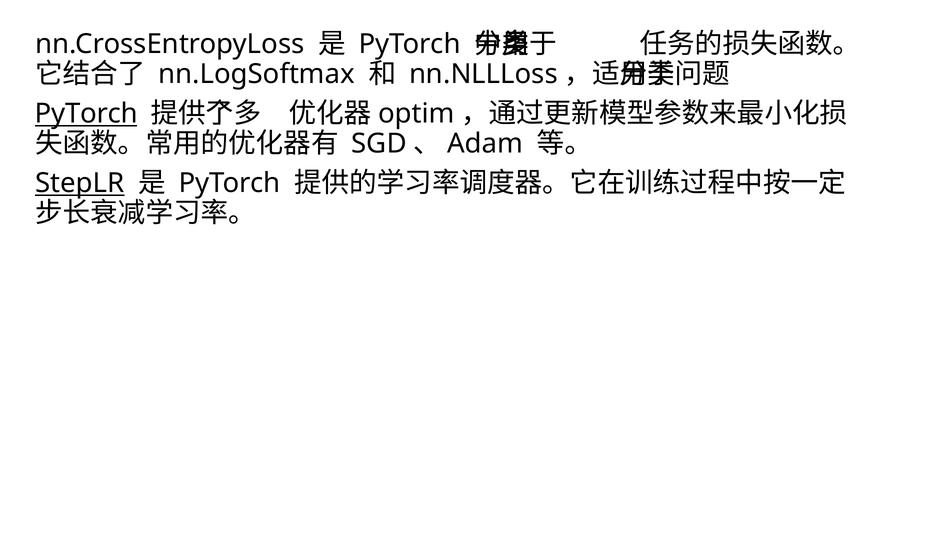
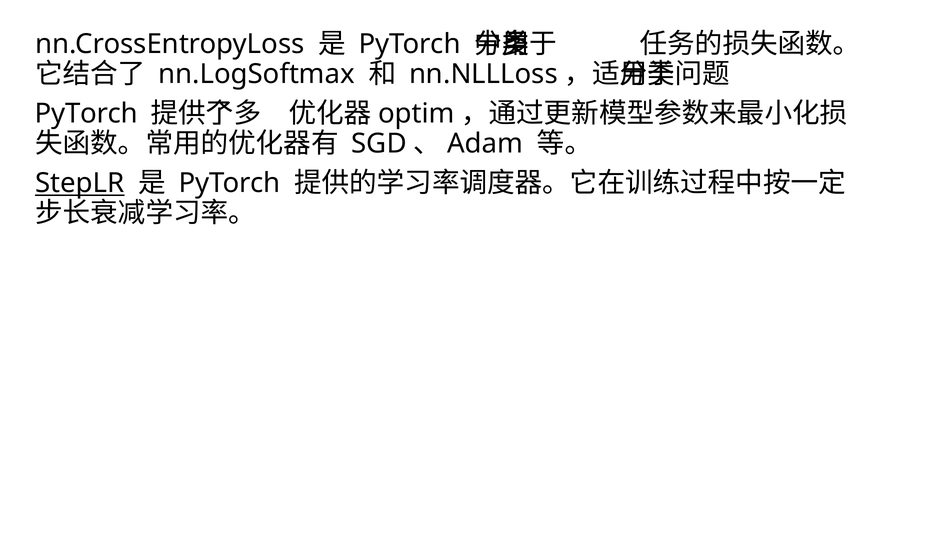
PyTorch underline: present -> none (86, 114)
